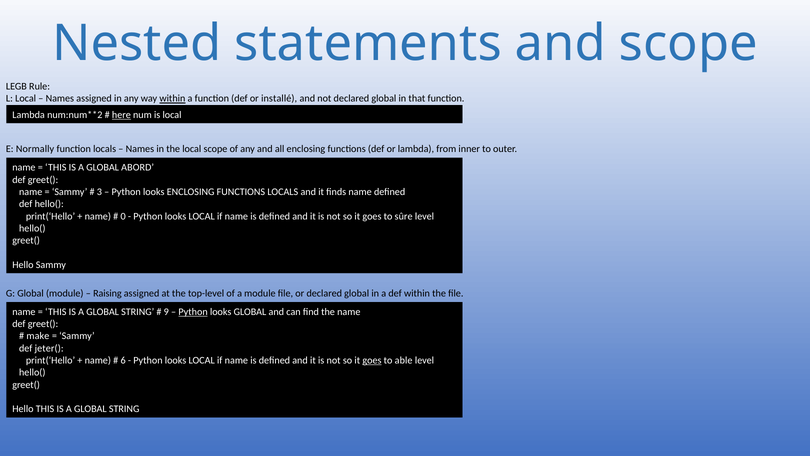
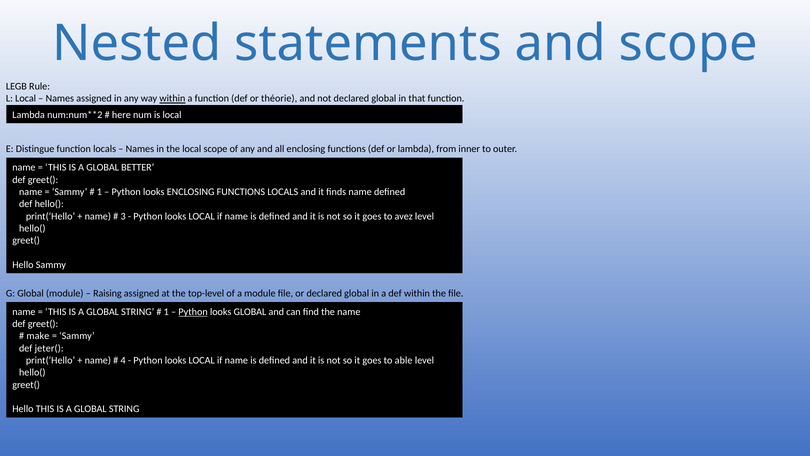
installé: installé -> théorie (279, 99)
here underline: present -> none (121, 115)
Normally: Normally -> Distingue (35, 149)
ABORD: ABORD -> BETTER (138, 167)
3: 3 -> 1 (99, 192)
0: 0 -> 3 (123, 216)
sûre: sûre -> avez (404, 216)
9: 9 -> 1 (166, 312)
6: 6 -> 4 (123, 360)
goes underline: present -> none (372, 360)
